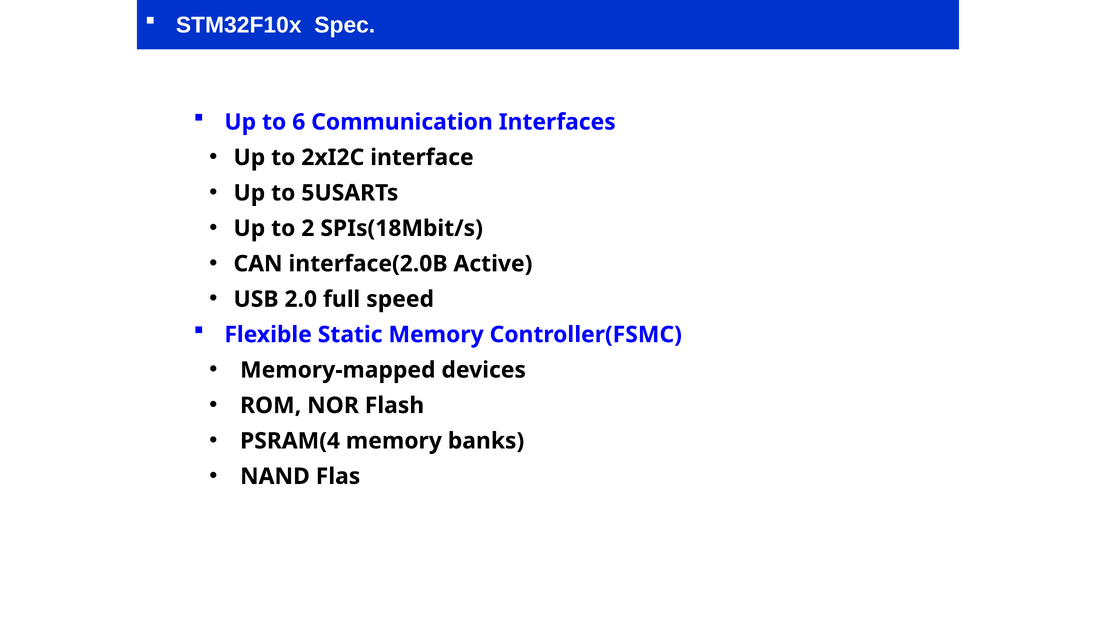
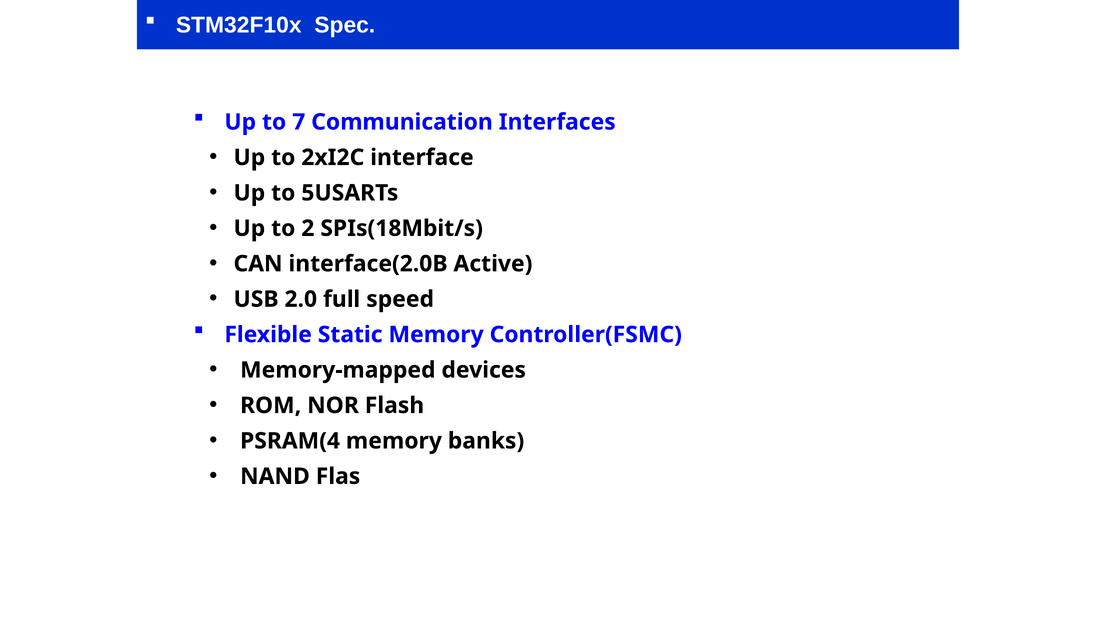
6: 6 -> 7 (299, 122)
